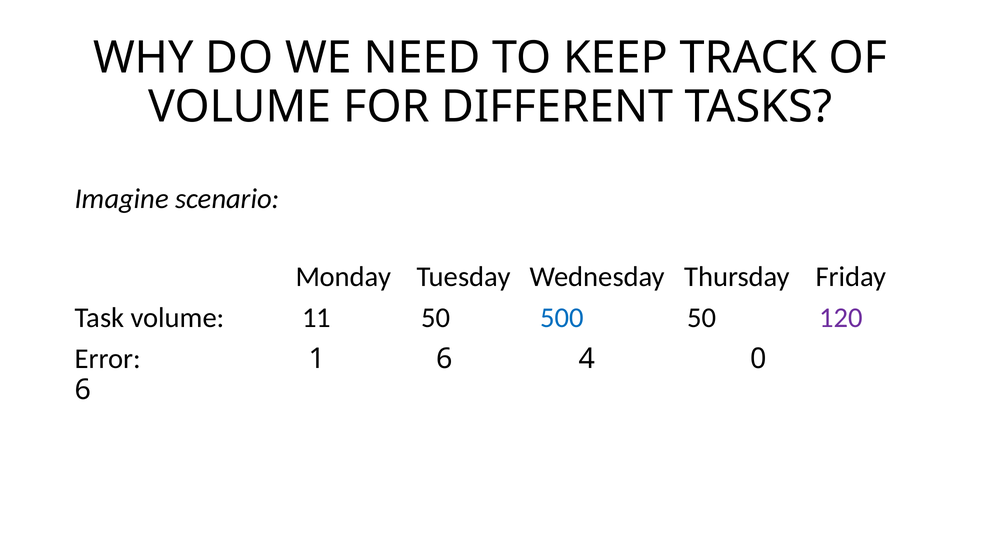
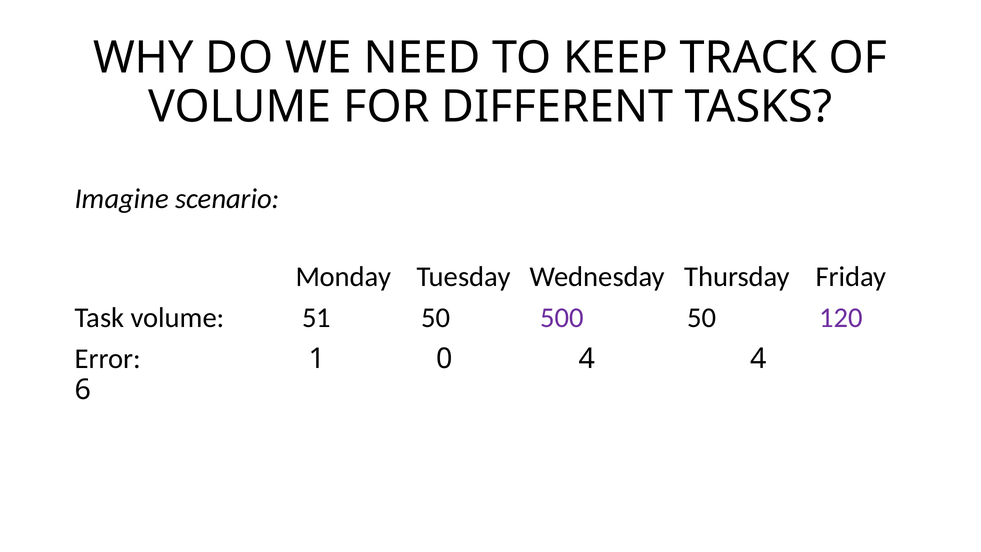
11: 11 -> 51 (316, 318)
500 colour: blue -> purple (562, 318)
1 6: 6 -> 0 (444, 359)
4 0: 0 -> 4 (759, 359)
